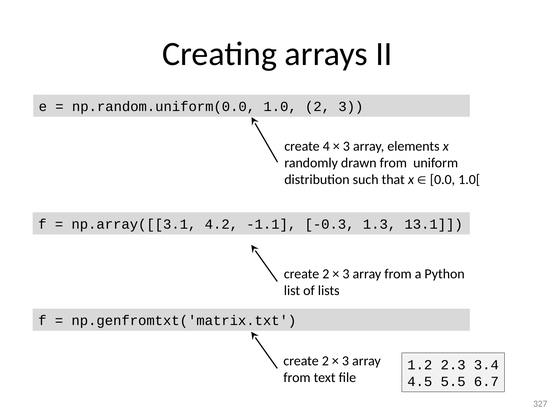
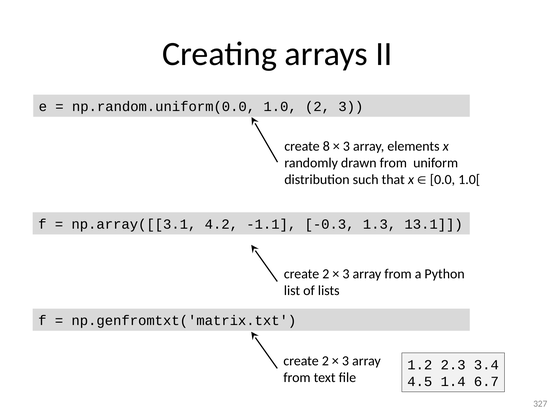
4: 4 -> 8 (326, 146)
5.5: 5.5 -> 1.4 (453, 381)
